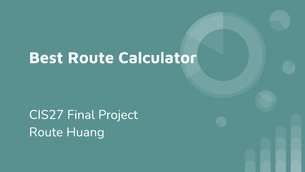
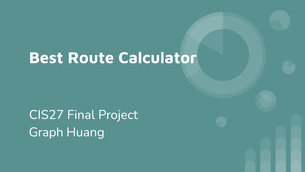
Route: Route -> Graph (46, 132)
